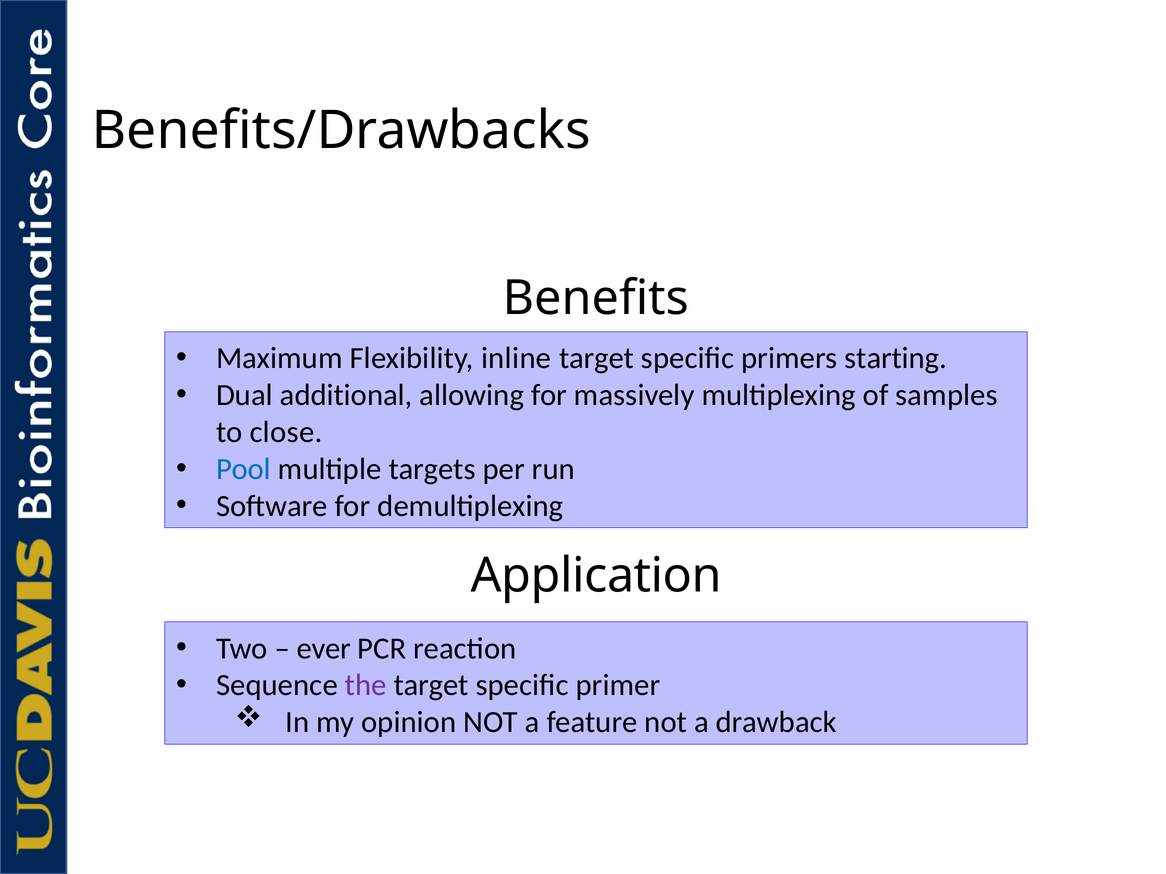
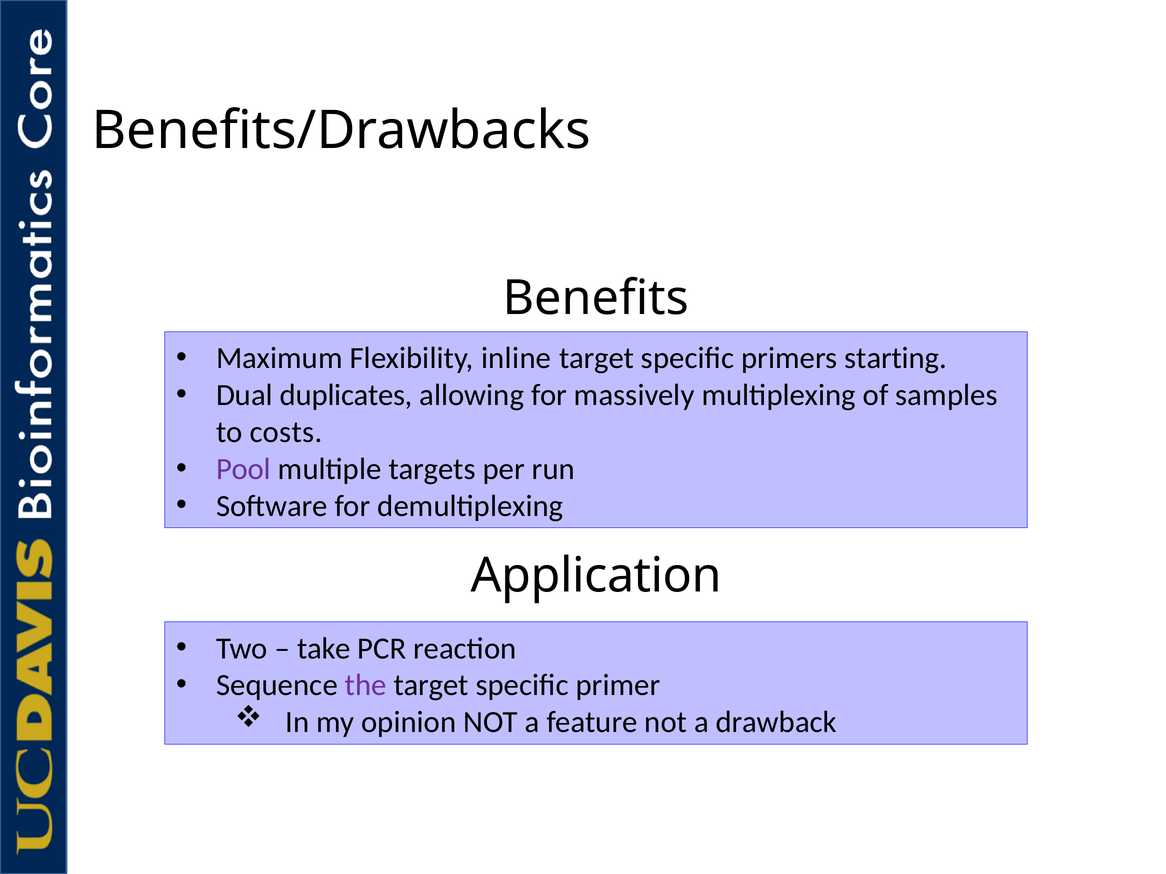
additional: additional -> duplicates (346, 395)
close: close -> costs (286, 432)
Pool colour: blue -> purple (244, 469)
ever: ever -> take (324, 649)
